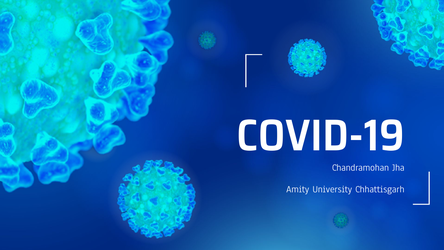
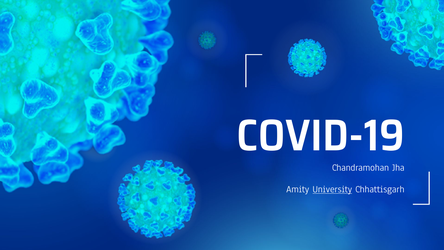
University underline: none -> present (332, 189)
